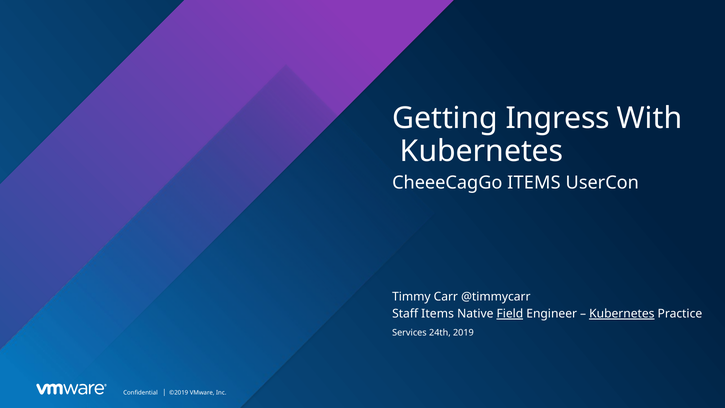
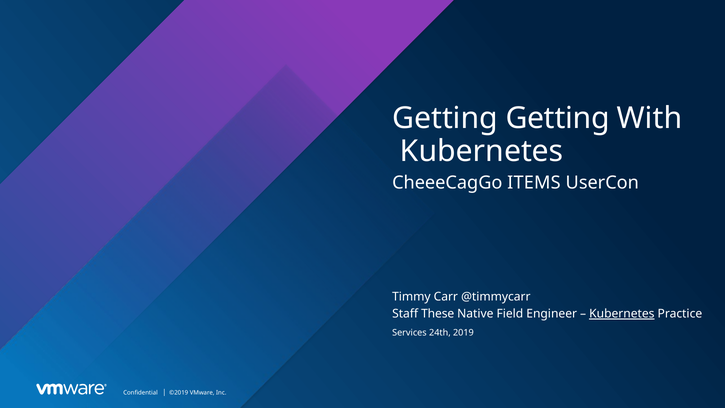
Getting Ingress: Ingress -> Getting (558, 118)
Staff Items: Items -> These (438, 314)
Field underline: present -> none (510, 314)
